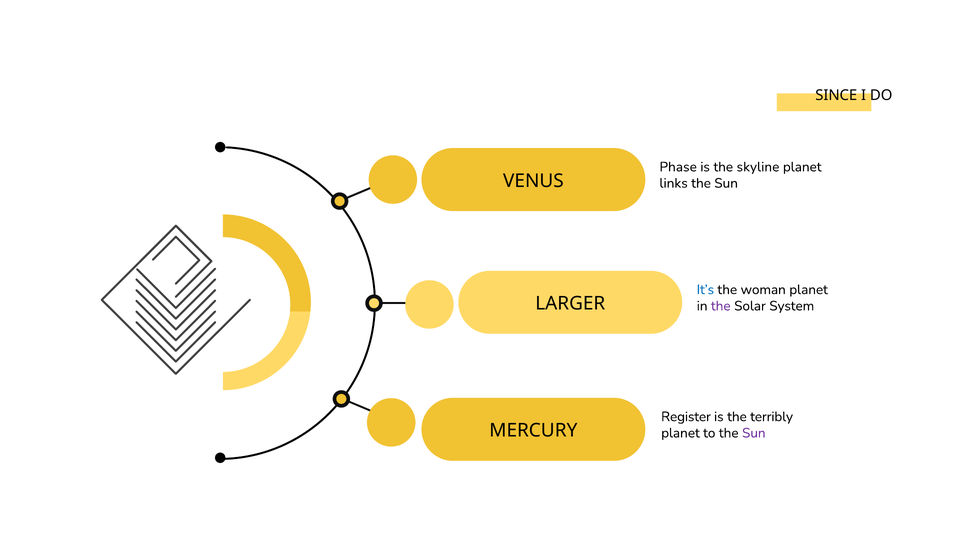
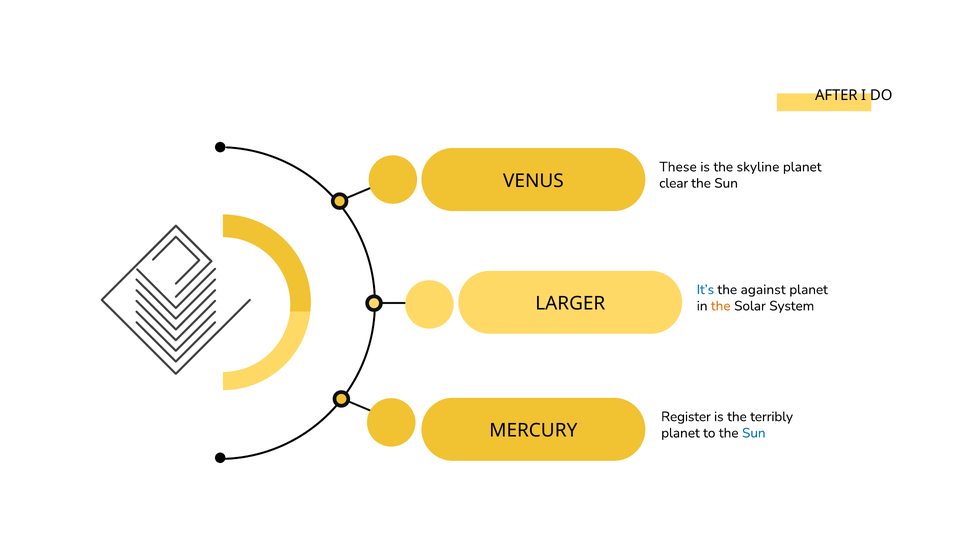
SINCE: SINCE -> AFTER (836, 96)
Phase: Phase -> These (678, 167)
links: links -> clear (674, 183)
woman: woman -> against (763, 290)
the colour: purple -> orange (721, 306)
Sun colour: purple -> blue (754, 433)
